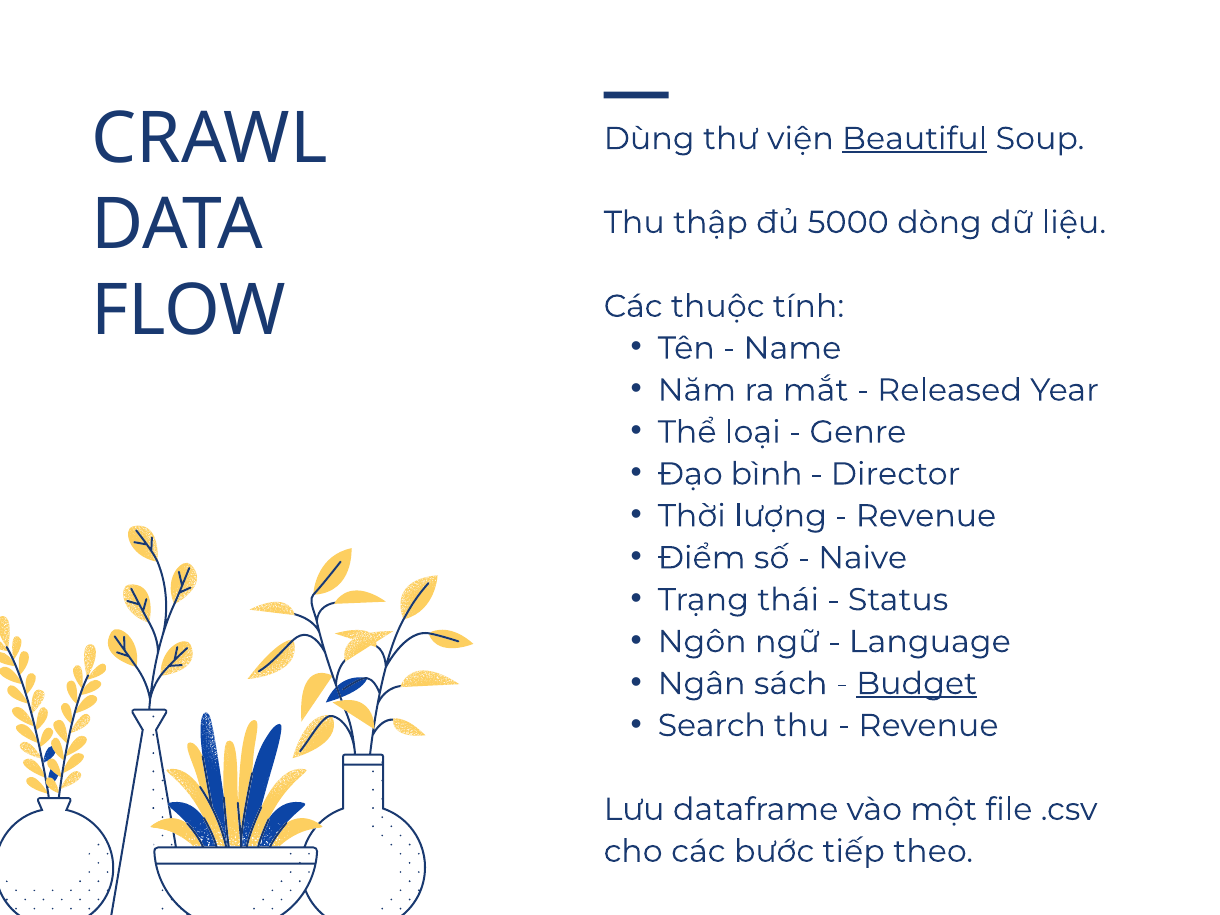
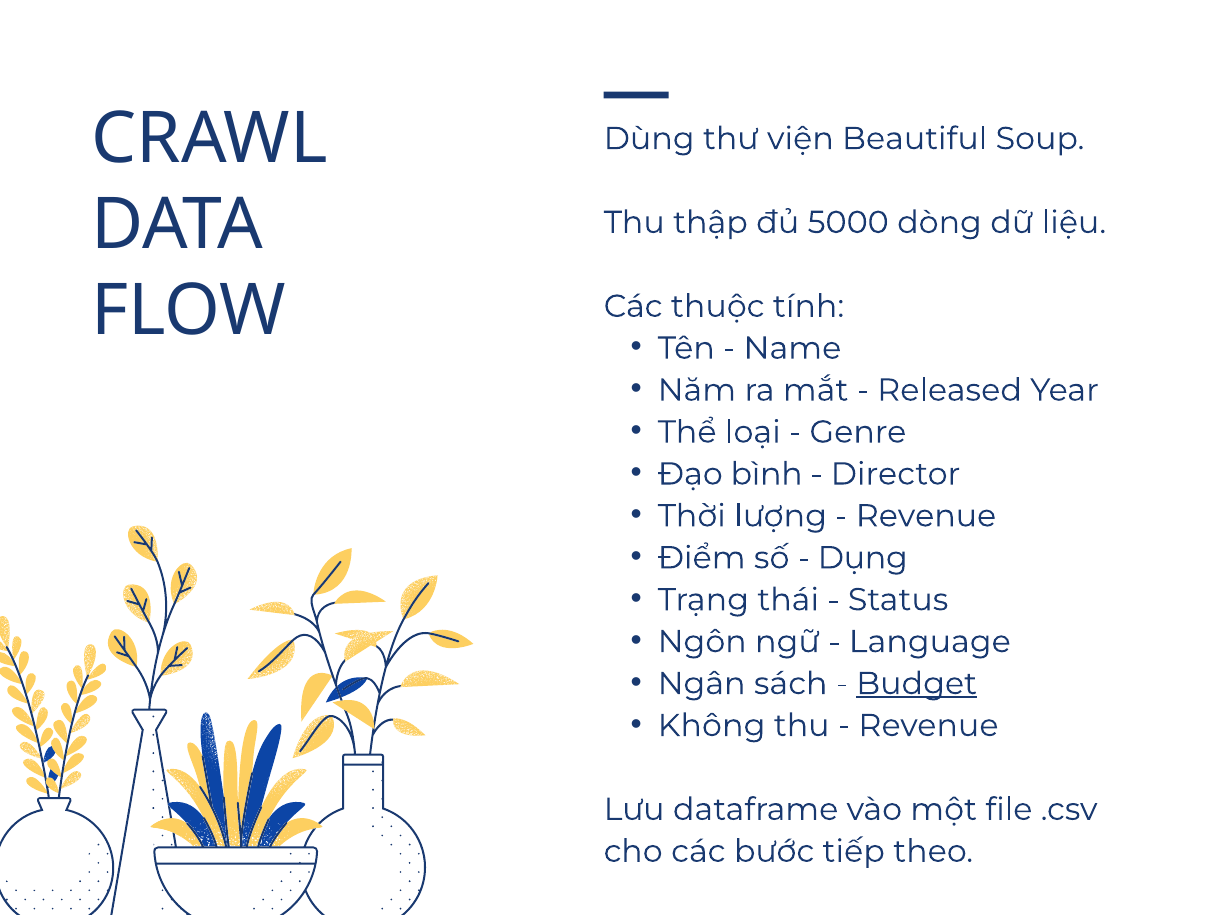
Beautiful underline: present -> none (915, 139)
Naive: Naive -> Dụng (863, 558)
Search: Search -> Không (712, 726)
